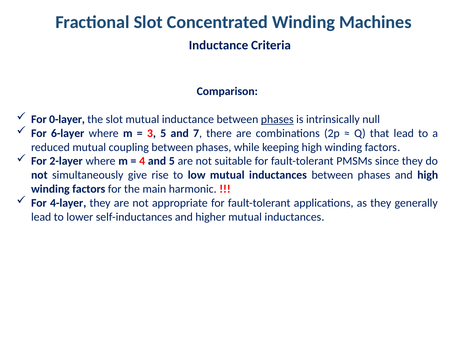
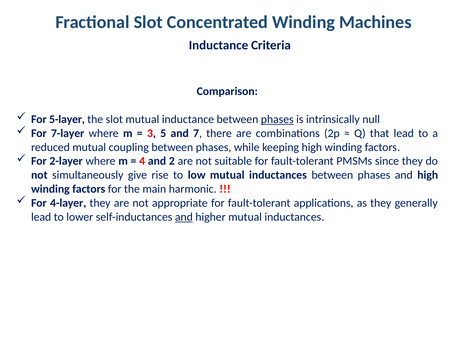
0-layer: 0-layer -> 5-layer (67, 119)
6-layer: 6-layer -> 7-layer (68, 133)
and 5: 5 -> 2 (172, 161)
and underline: none -> present (184, 217)
